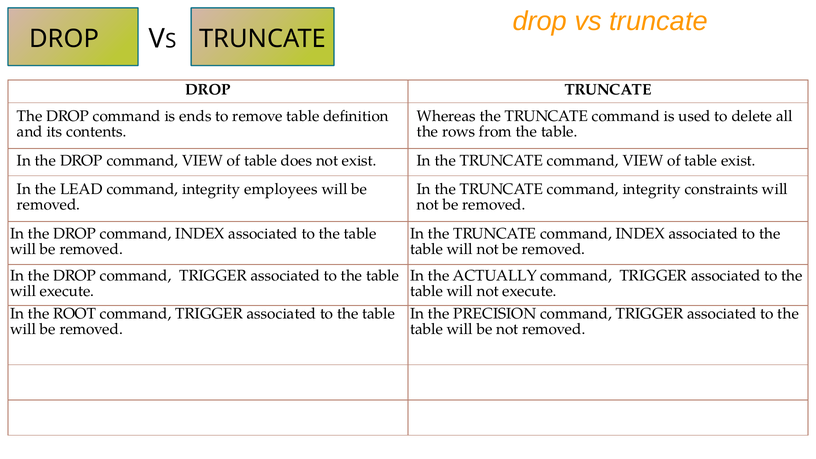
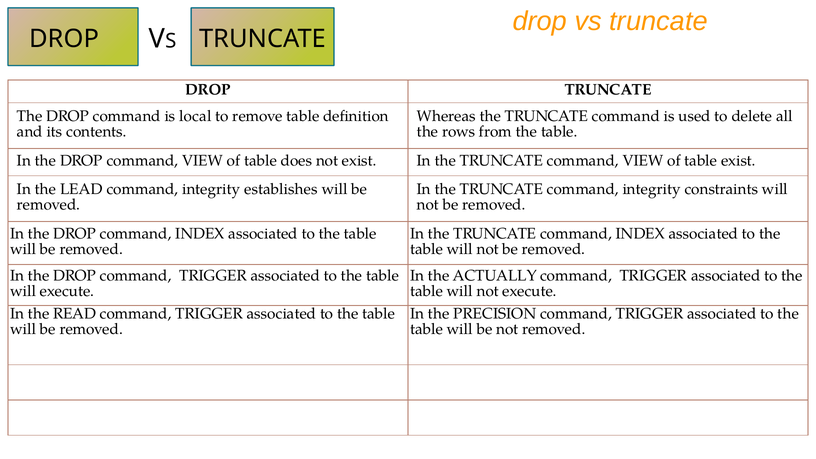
ends: ends -> local (195, 116)
employees: employees -> establishes (281, 189)
ROOT: ROOT -> READ (75, 314)
